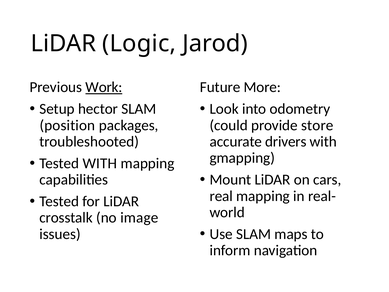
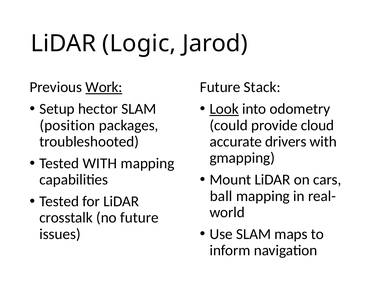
More: More -> Stack (262, 87)
Look underline: none -> present (224, 109)
store: store -> cloud (317, 125)
real: real -> ball (221, 196)
no image: image -> future (139, 218)
